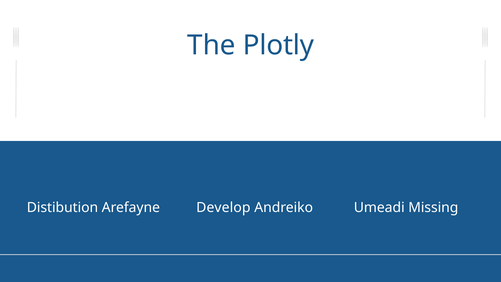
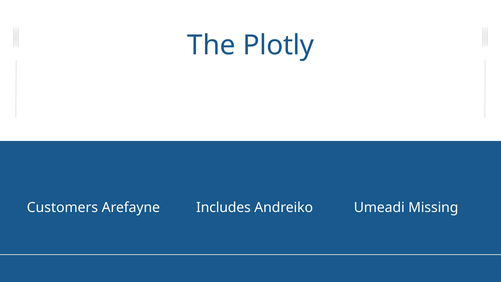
Distibution: Distibution -> Customers (62, 207)
Develop: Develop -> Includes (223, 207)
